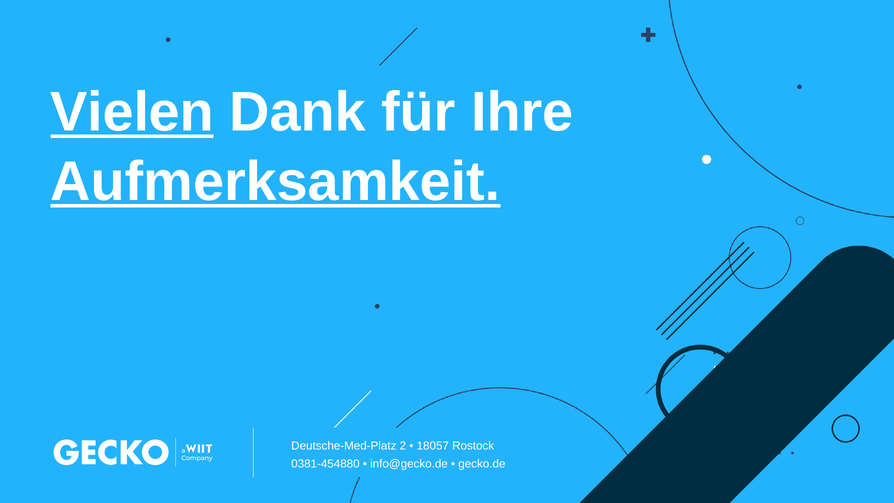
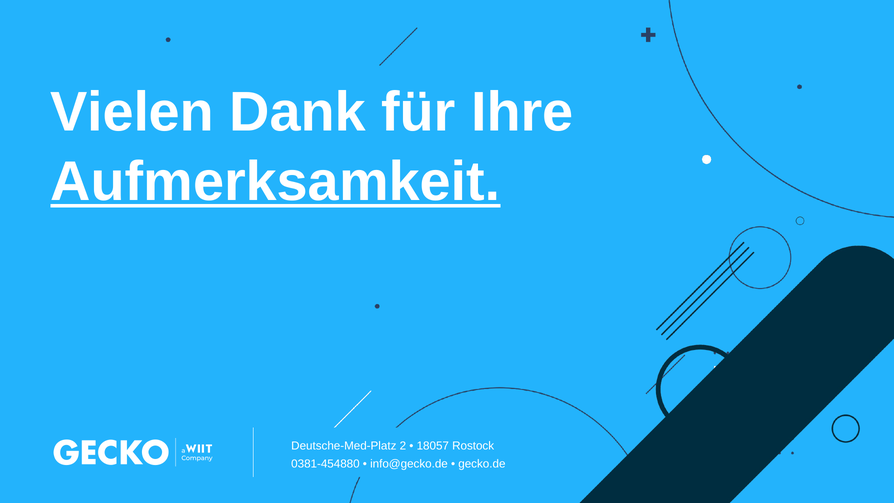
Vielen underline: present -> none (132, 112)
